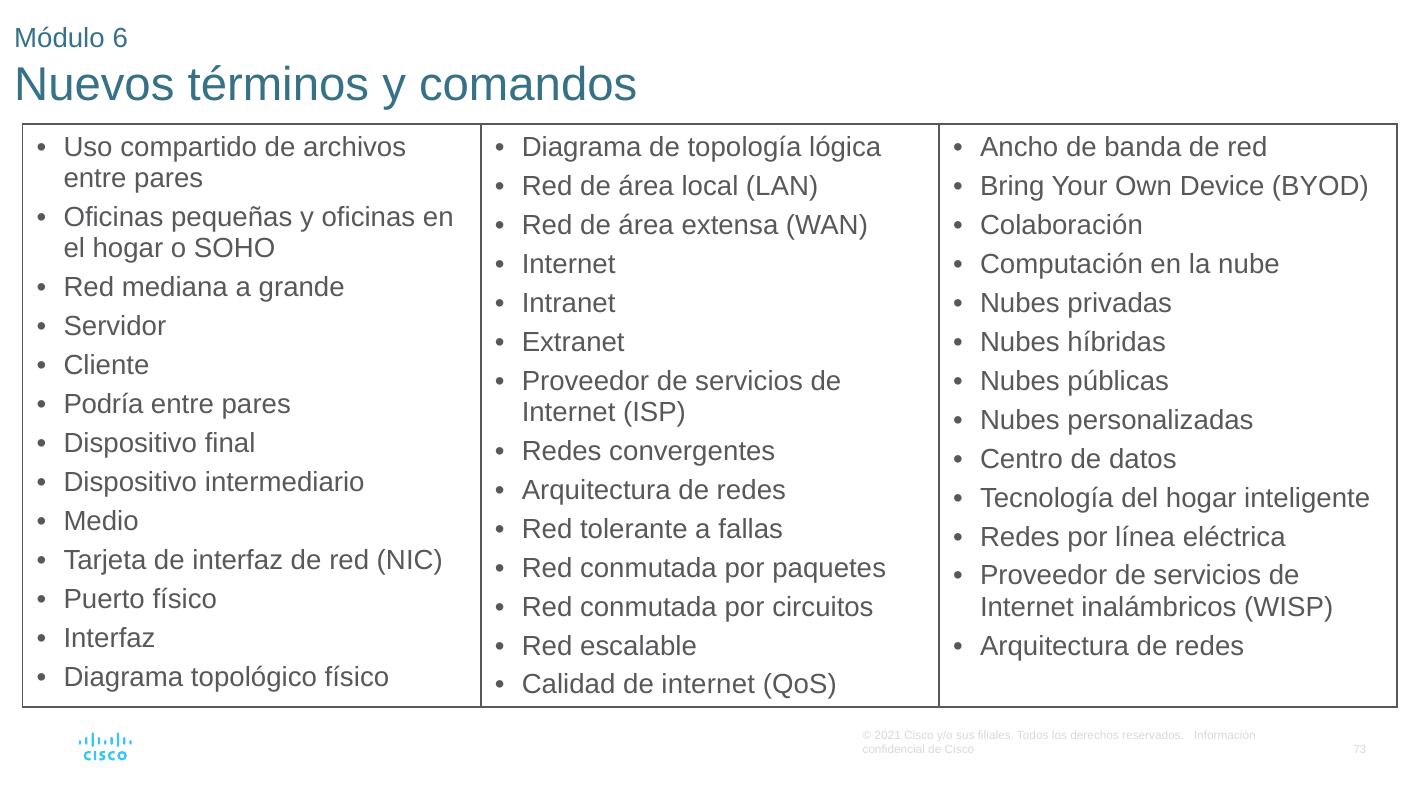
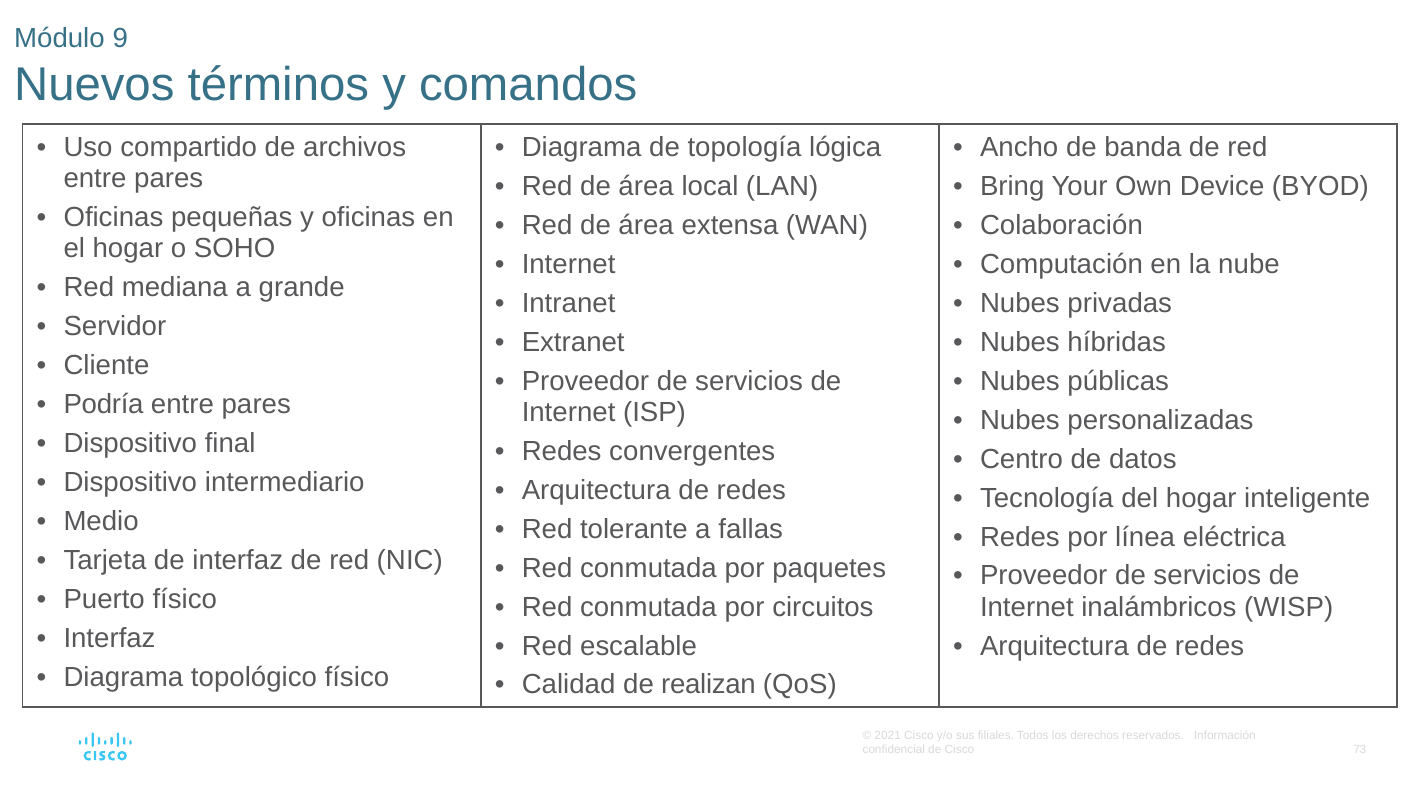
6: 6 -> 9 (120, 39)
Calidad de internet: internet -> realizan (708, 685)
